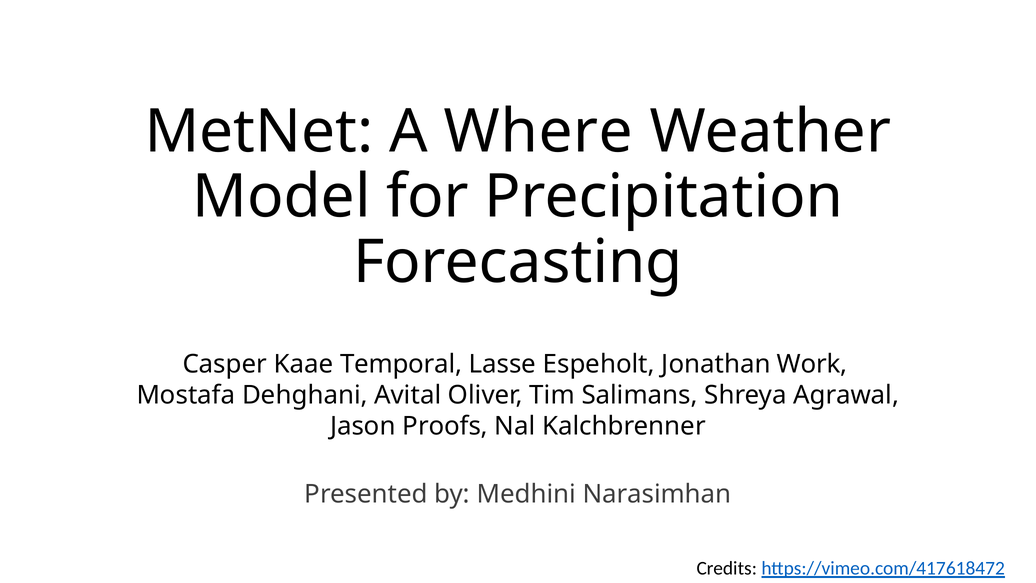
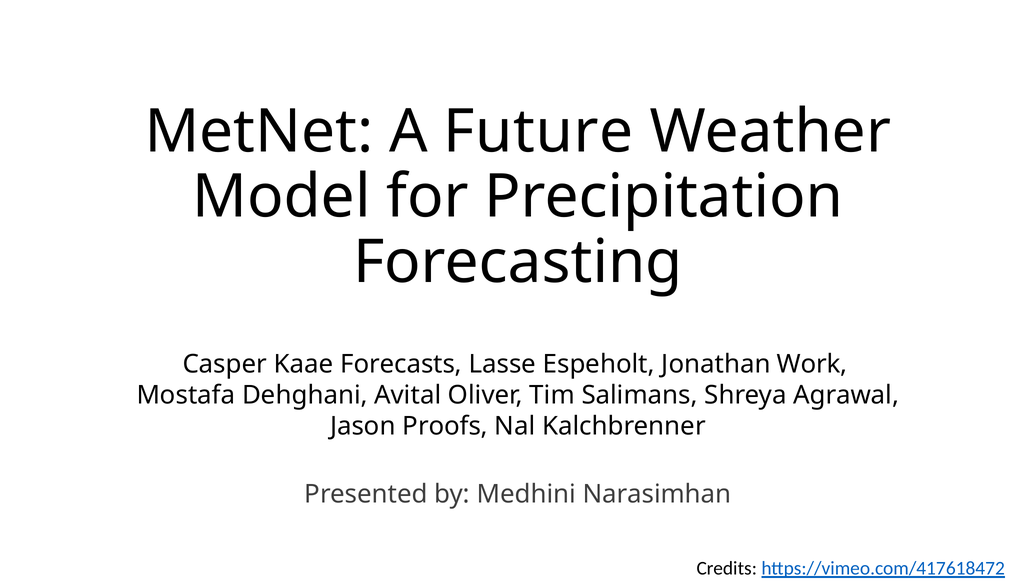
Where: Where -> Future (538, 132)
Temporal: Temporal -> Forecasts (401, 364)
